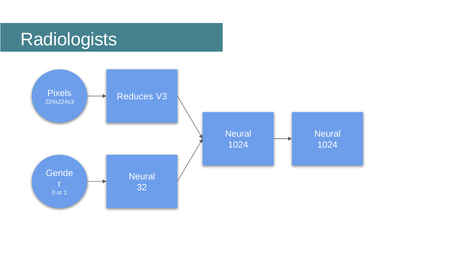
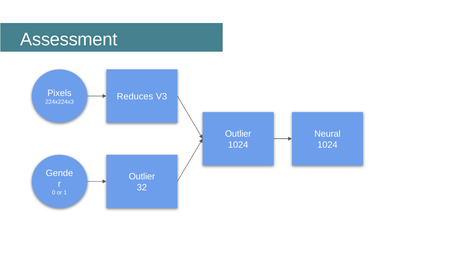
Radiologists: Radiologists -> Assessment (69, 39)
Neural: Neural -> Outlier (238, 134)
Neural: Neural -> Outlier (142, 177)
